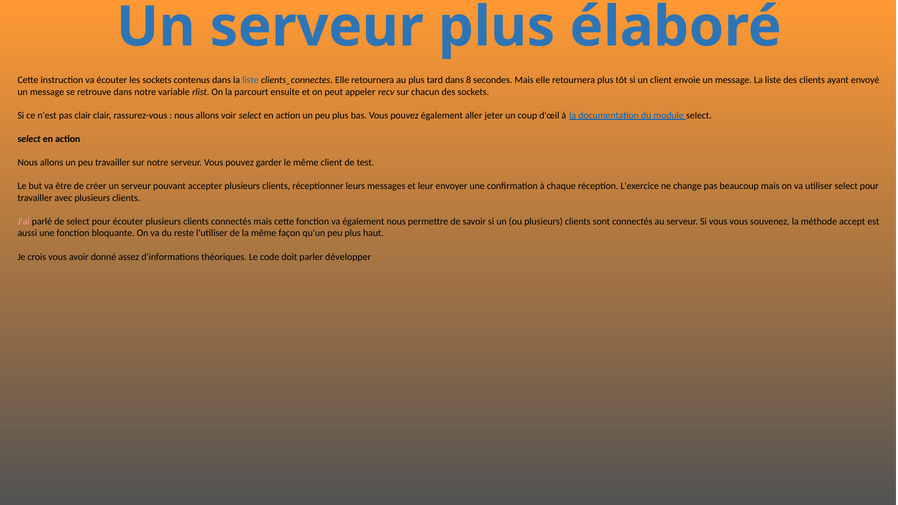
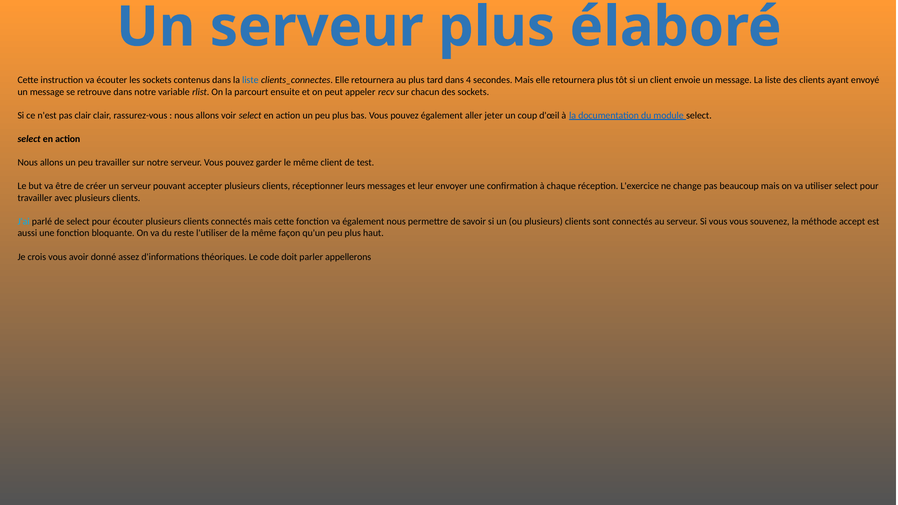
8: 8 -> 4 (469, 80)
J'ai colour: pink -> light blue (24, 222)
développer: développer -> appellerons (348, 257)
